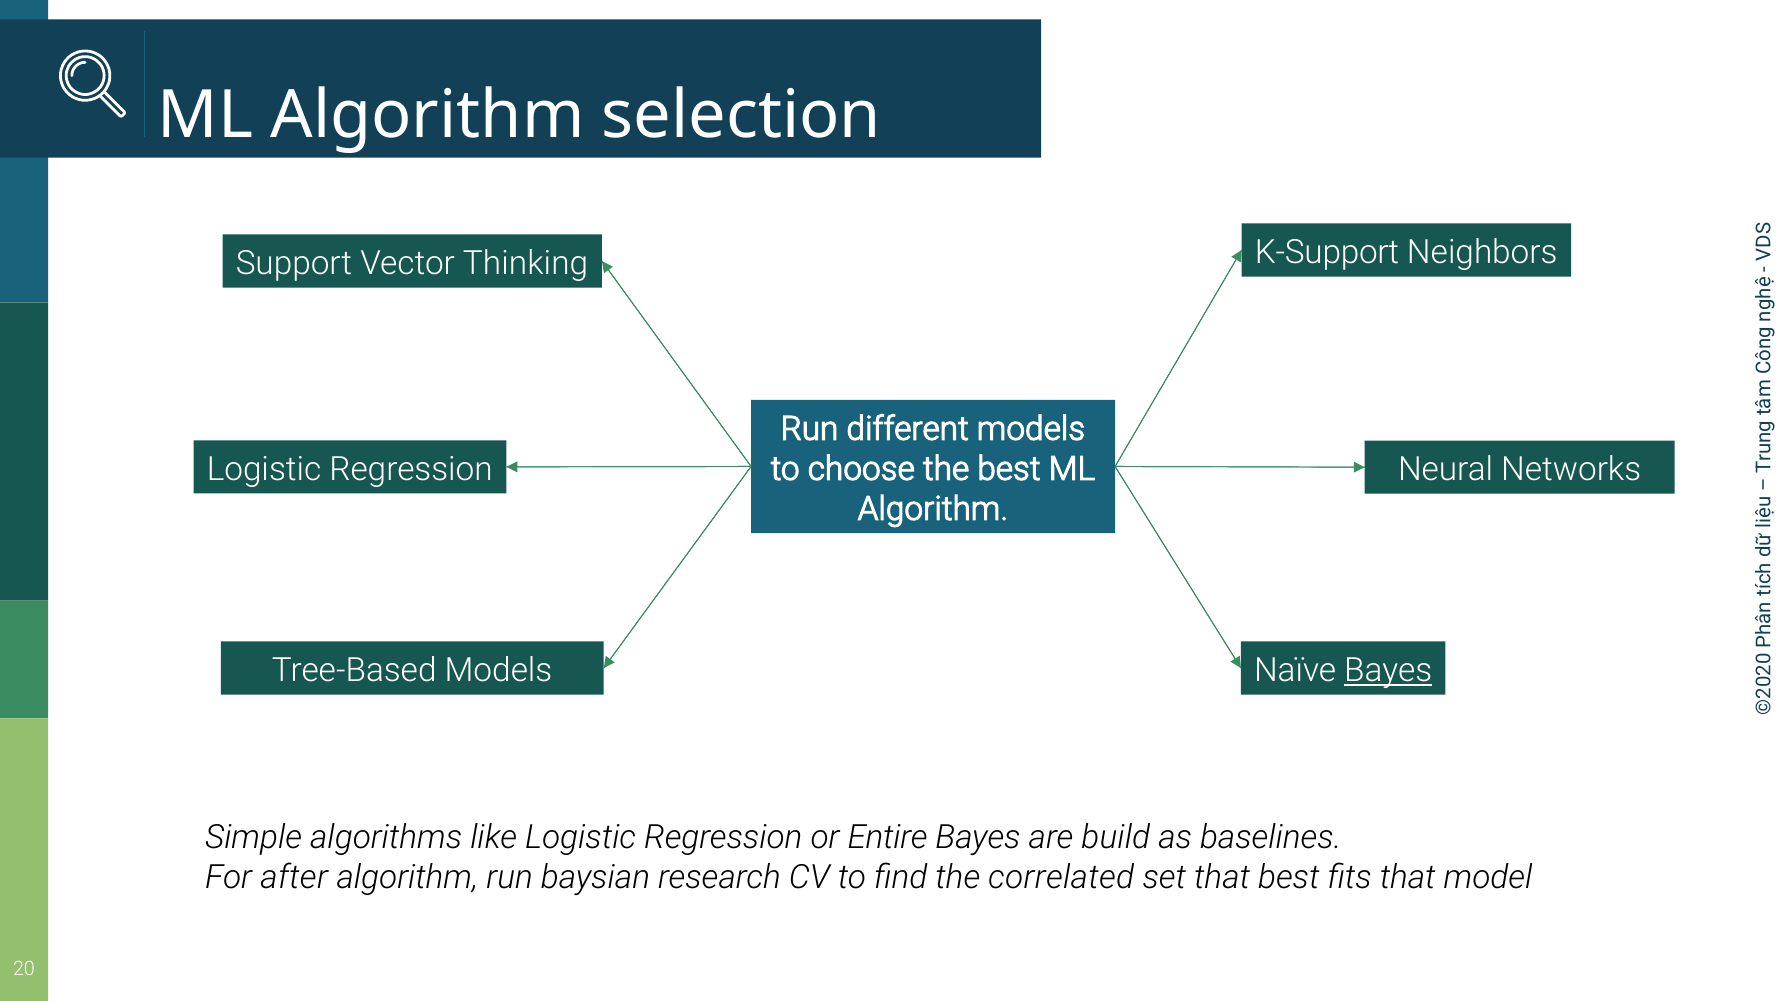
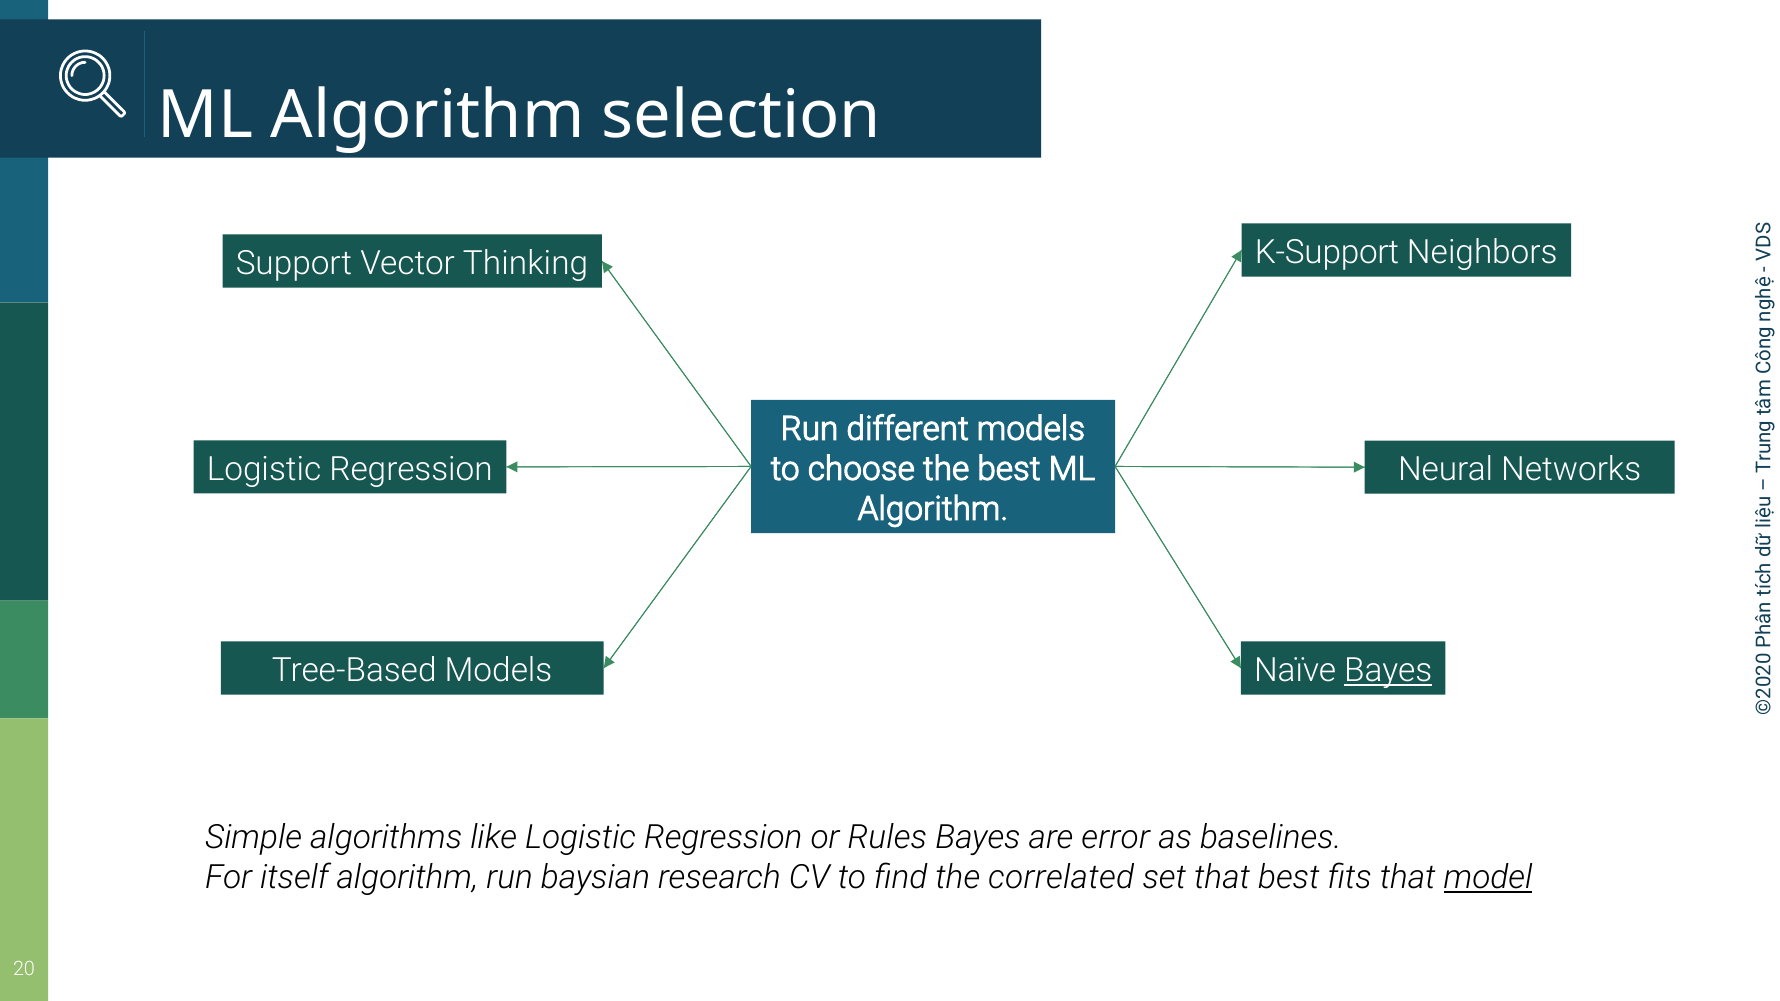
Entire: Entire -> Rules (887, 838)
build: build -> error (1116, 838)
after: after -> itself (294, 878)
model underline: none -> present (1488, 878)
